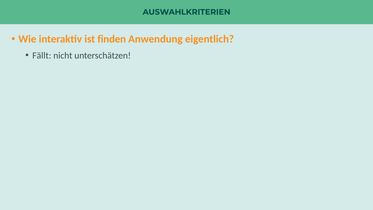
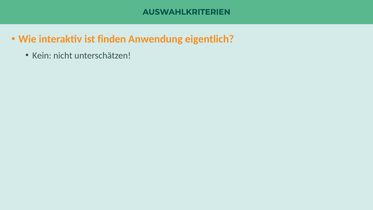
Fällt: Fällt -> Kein (42, 55)
